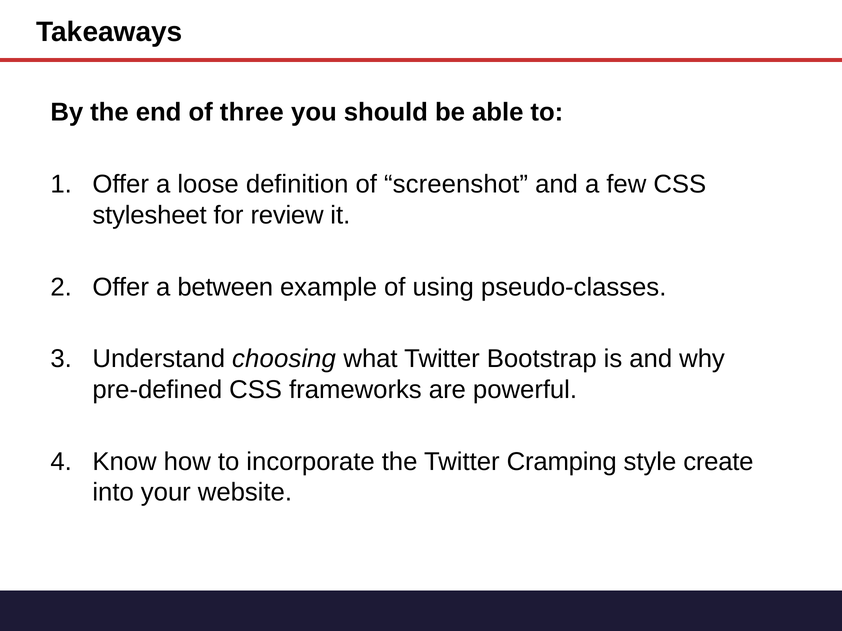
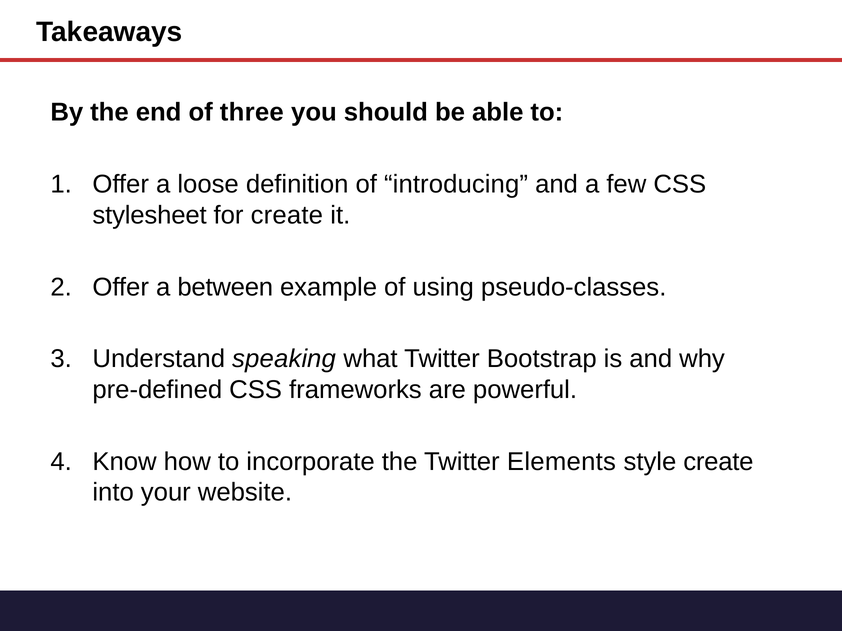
screenshot: screenshot -> introducing (456, 185)
for review: review -> create (287, 215)
choosing: choosing -> speaking (284, 359)
Cramping: Cramping -> Elements (561, 462)
